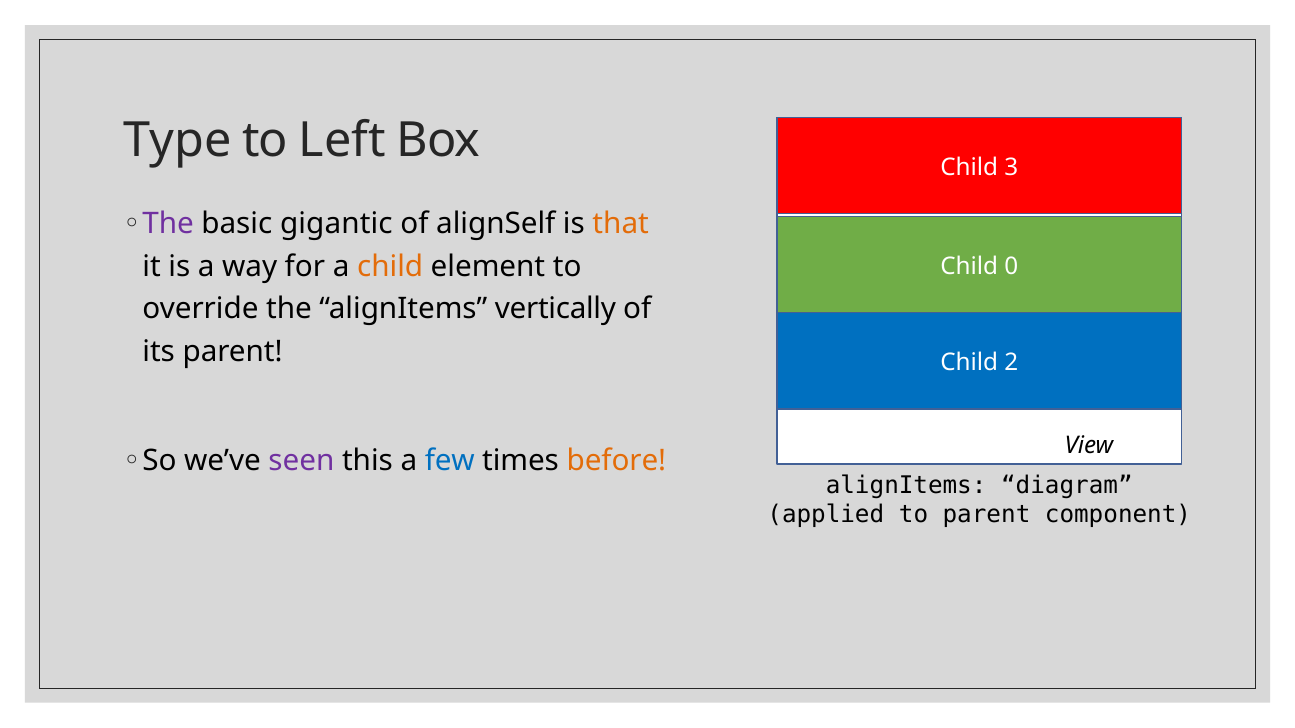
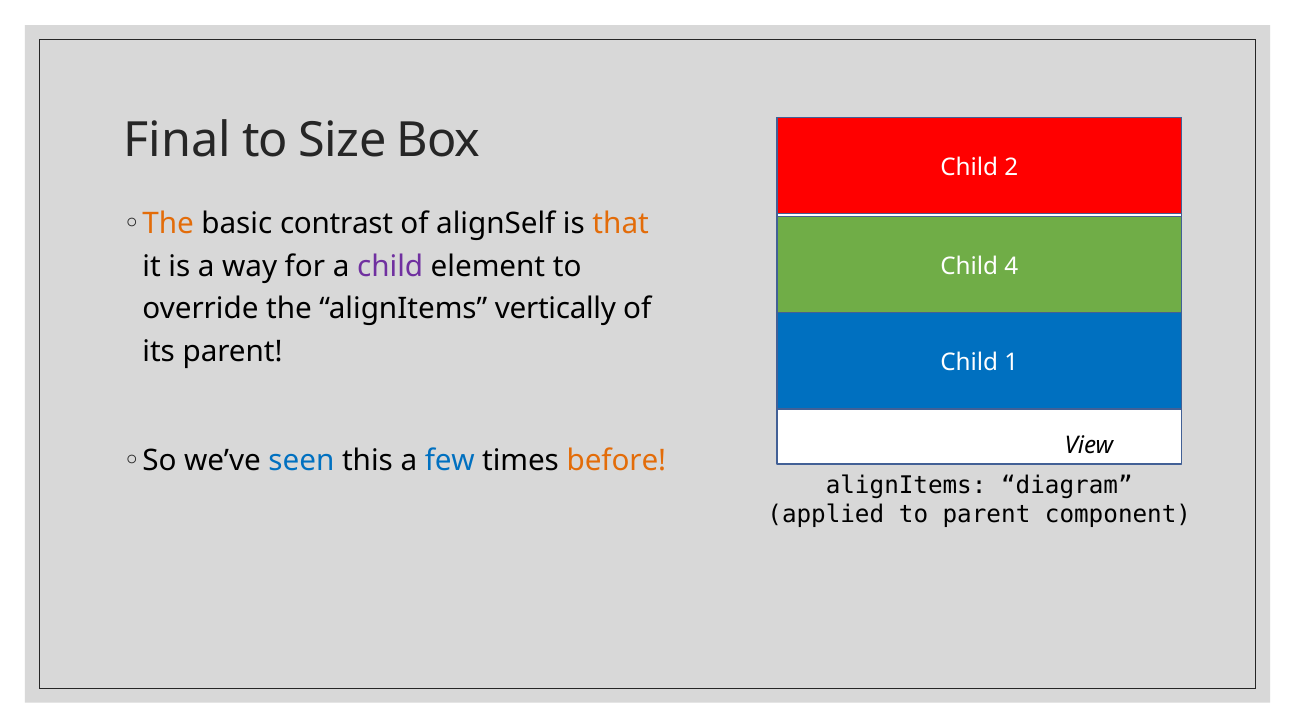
Type: Type -> Final (177, 141)
Left: Left -> Size (343, 141)
3: 3 -> 2 (1011, 167)
The colour: purple -> orange (168, 224)
gigantic: gigantic -> contrast (337, 224)
child colour: orange -> purple (390, 266)
0: 0 -> 4 (1011, 266)
2: 2 -> 1 (1011, 363)
seen colour: purple -> blue (301, 461)
